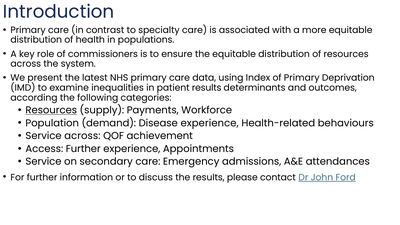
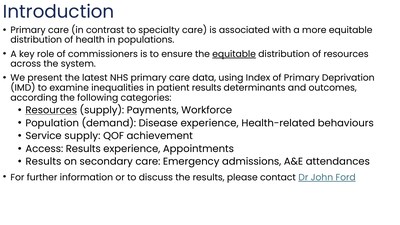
equitable underline: none -> present (234, 54)
Service across: across -> supply (82, 136)
Access Further: Further -> Results (83, 149)
Service: Service -> Results (43, 162)
